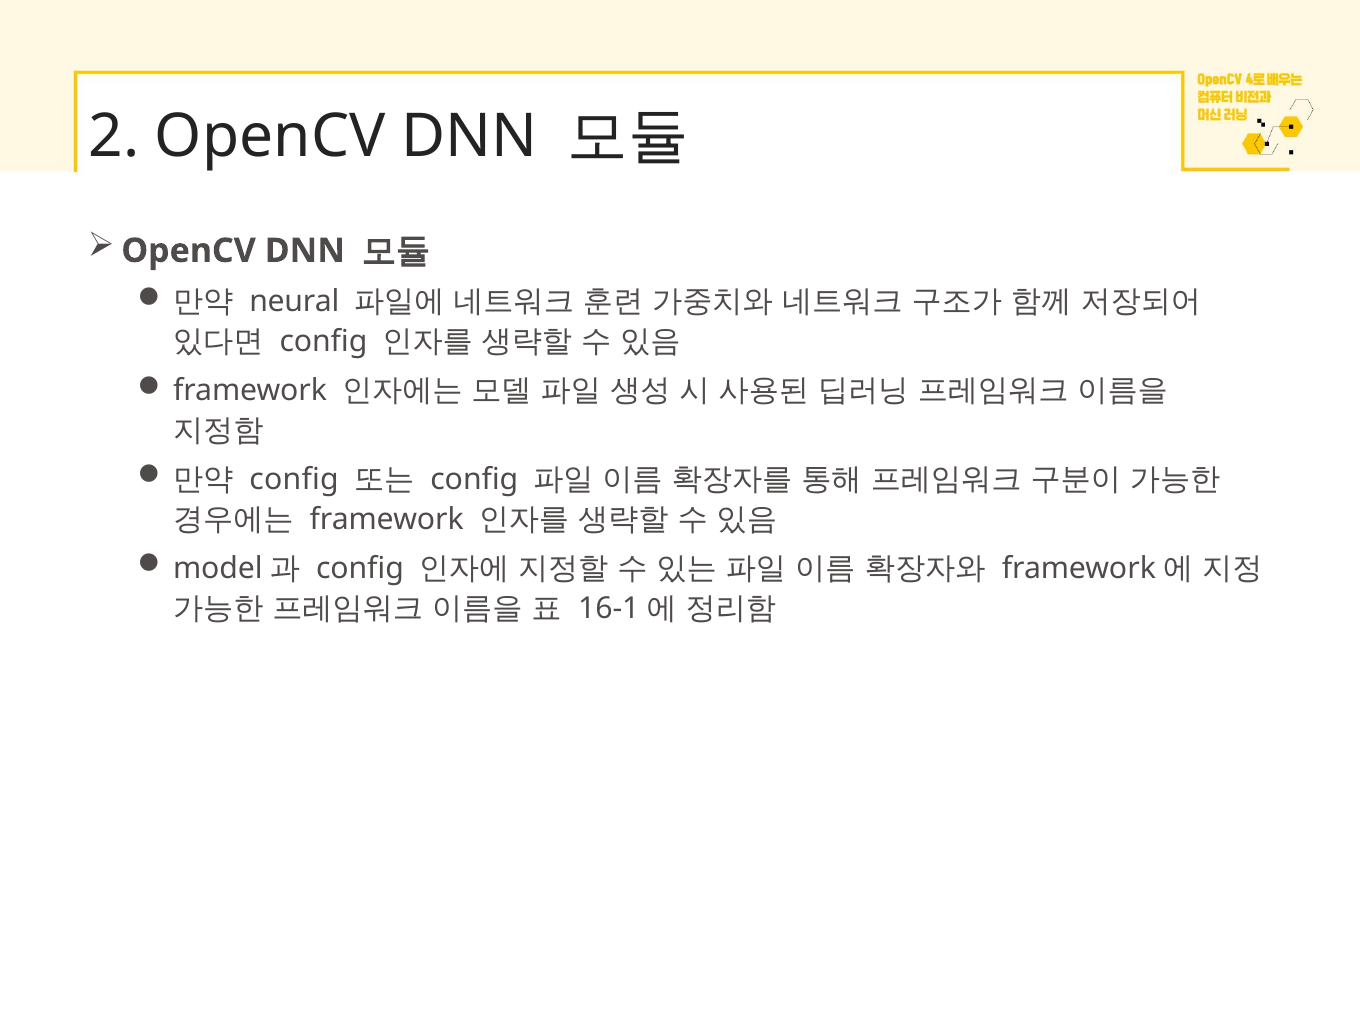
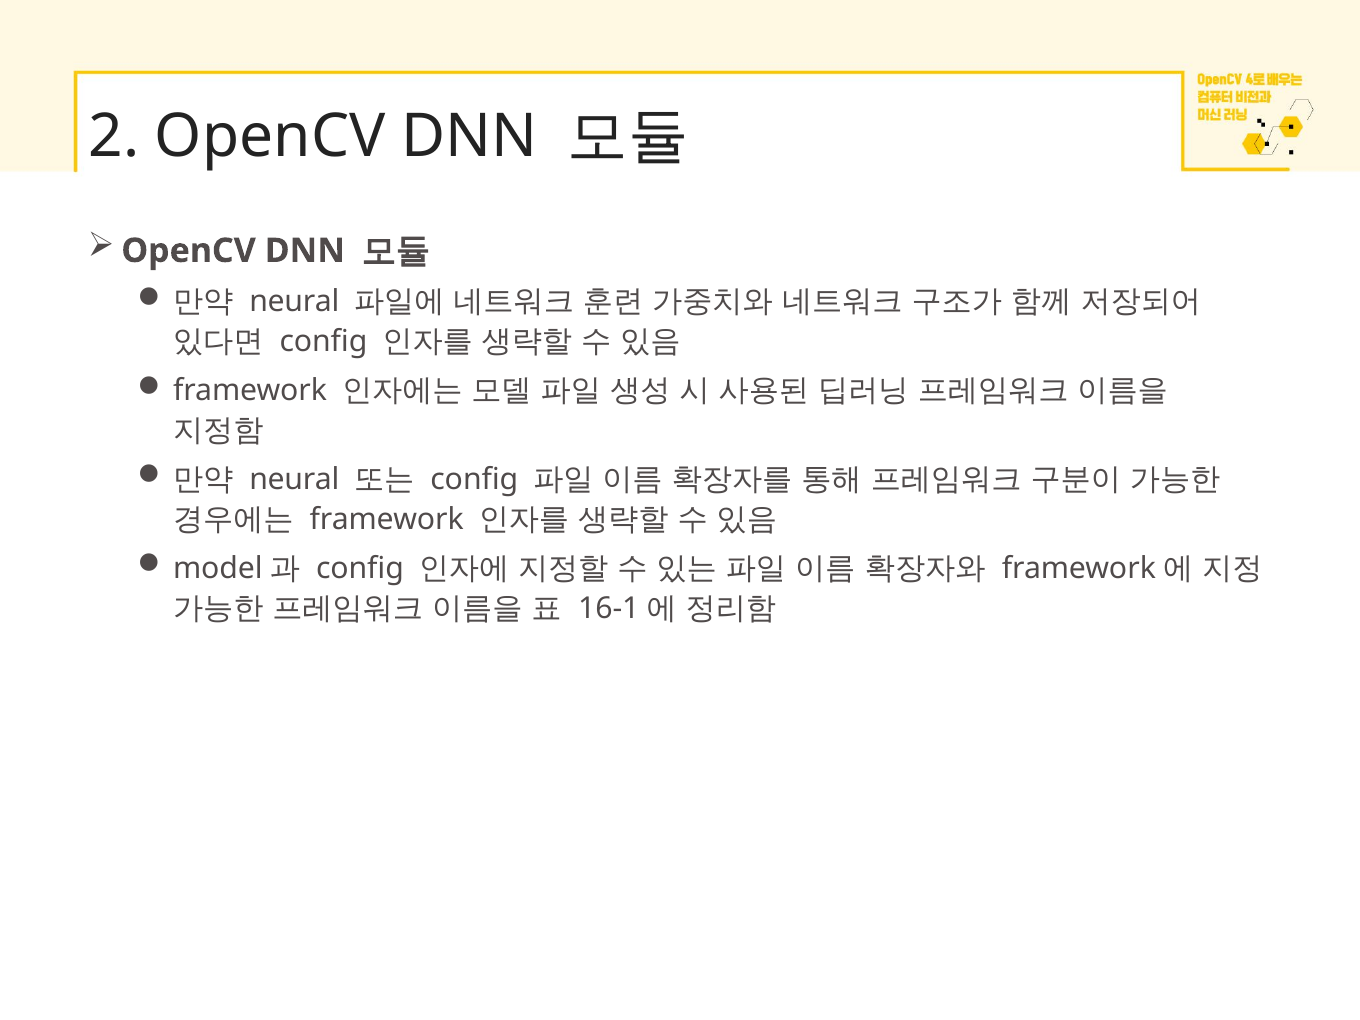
config: config -> neural (294, 480)
